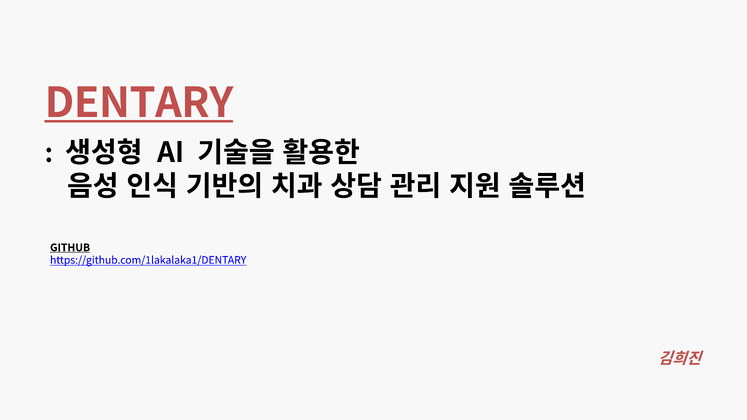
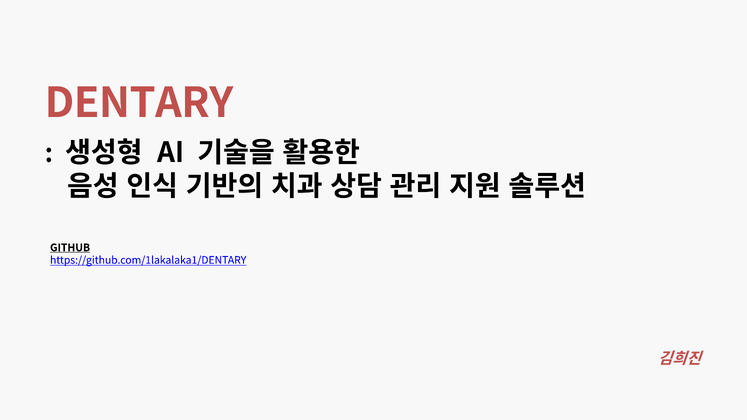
DENTARY underline: present -> none (139, 103)
